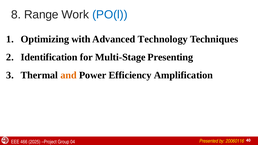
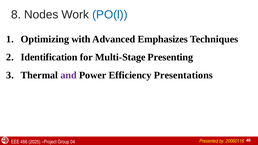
Range: Range -> Nodes (41, 15)
Technology: Technology -> Emphasizes (163, 39)
and colour: orange -> purple (69, 75)
Amplification: Amplification -> Presentations (183, 75)
